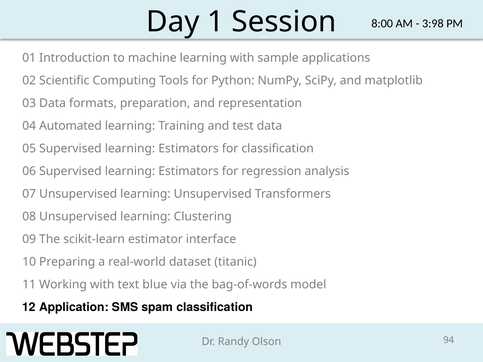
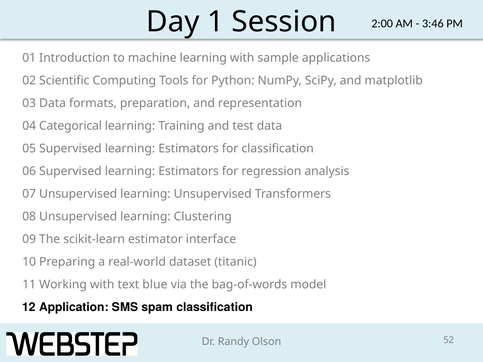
8:00: 8:00 -> 2:00 (382, 24)
3:98: 3:98 -> 3:46 (433, 24)
Automated: Automated -> Categorical (70, 126)
94: 94 -> 52 (449, 340)
